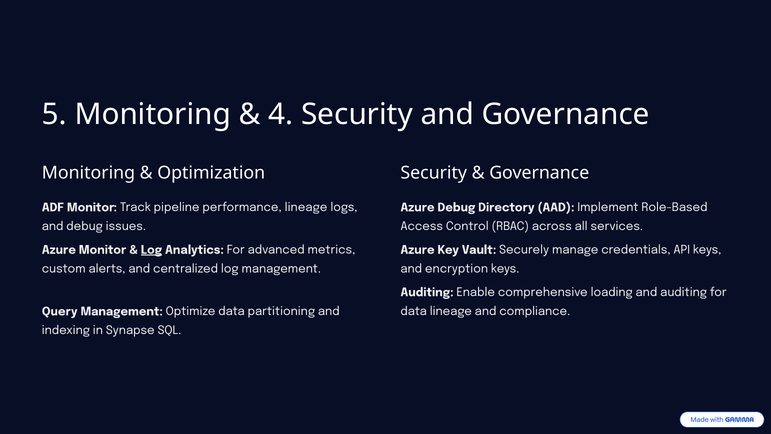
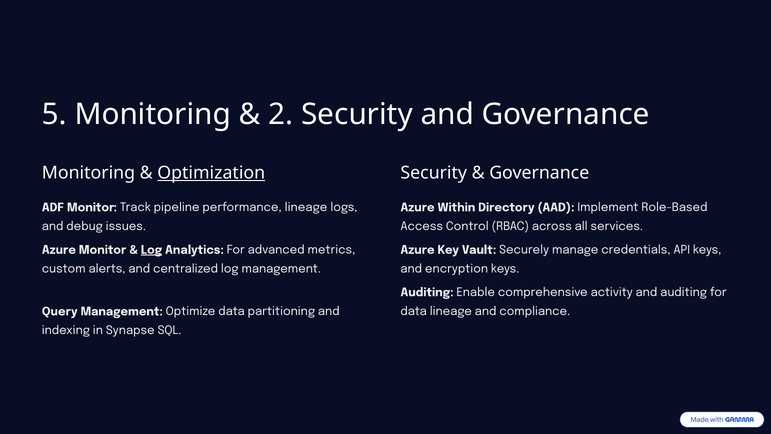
4: 4 -> 2 (281, 114)
Optimization underline: none -> present (211, 173)
Azure Debug: Debug -> Within (456, 207)
loading: loading -> activity (612, 292)
